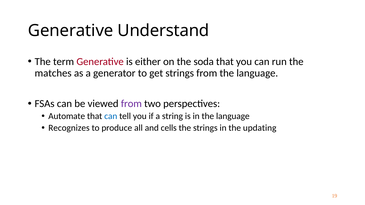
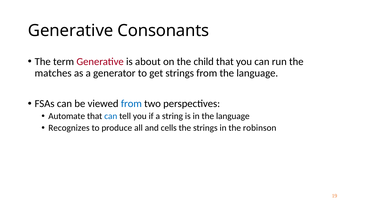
Understand: Understand -> Consonants (163, 31)
either: either -> about (148, 62)
soda: soda -> child (204, 62)
from colour: purple -> blue (131, 104)
updating: updating -> robinson (260, 128)
